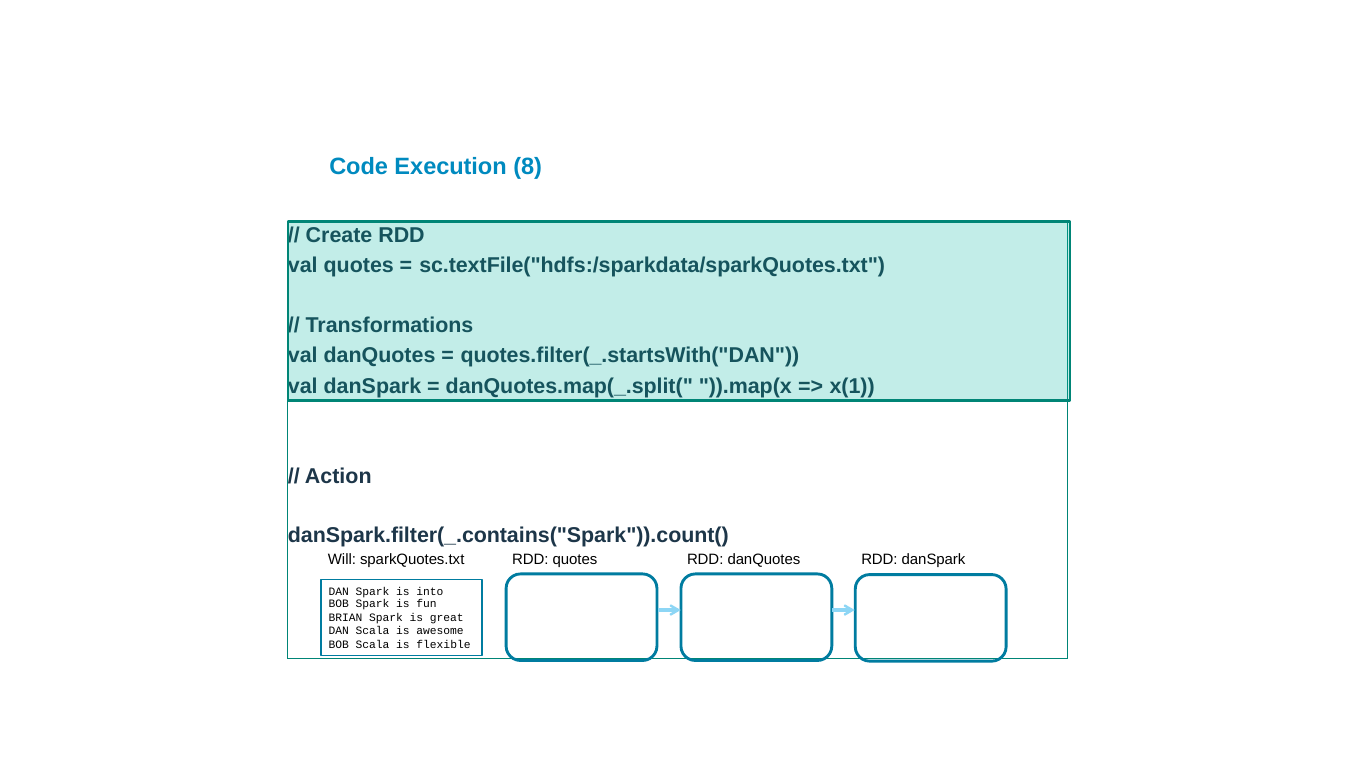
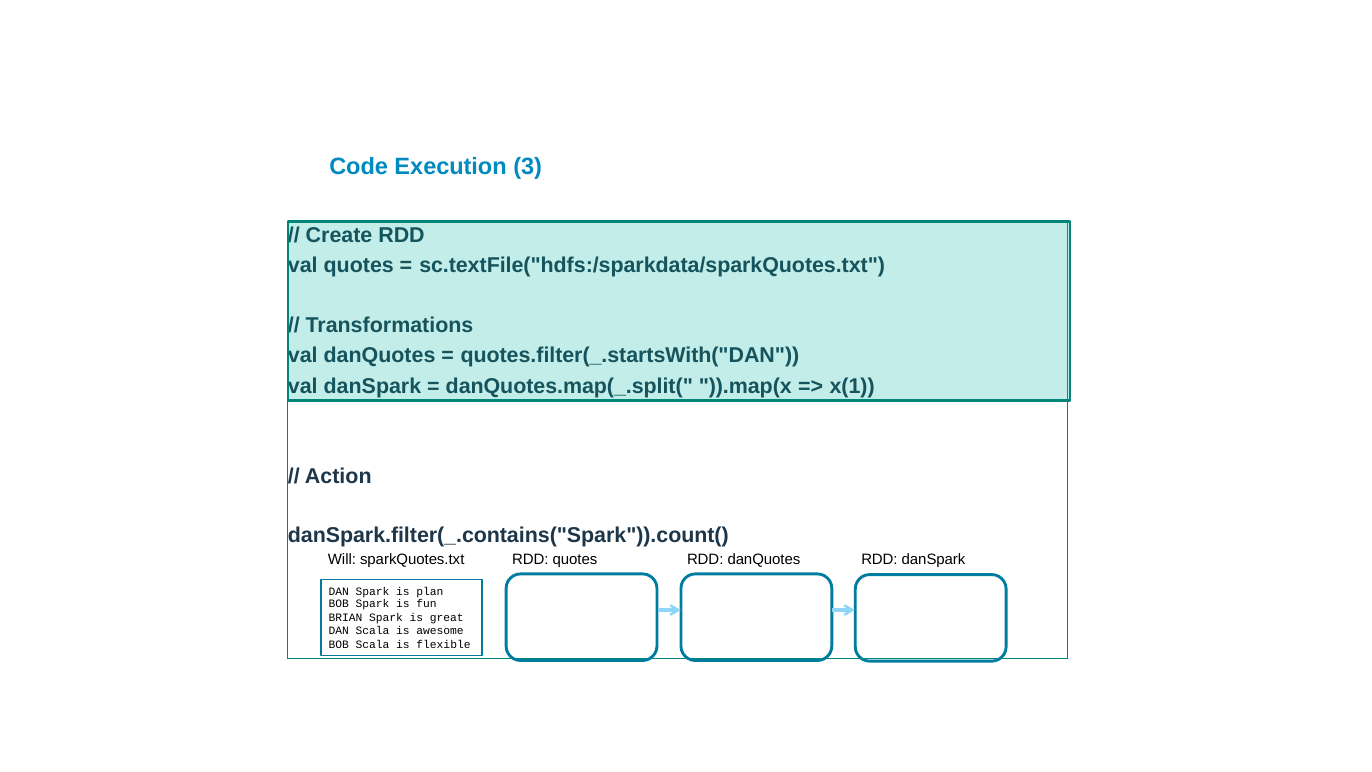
8: 8 -> 3 (528, 166)
into: into -> plan (430, 591)
